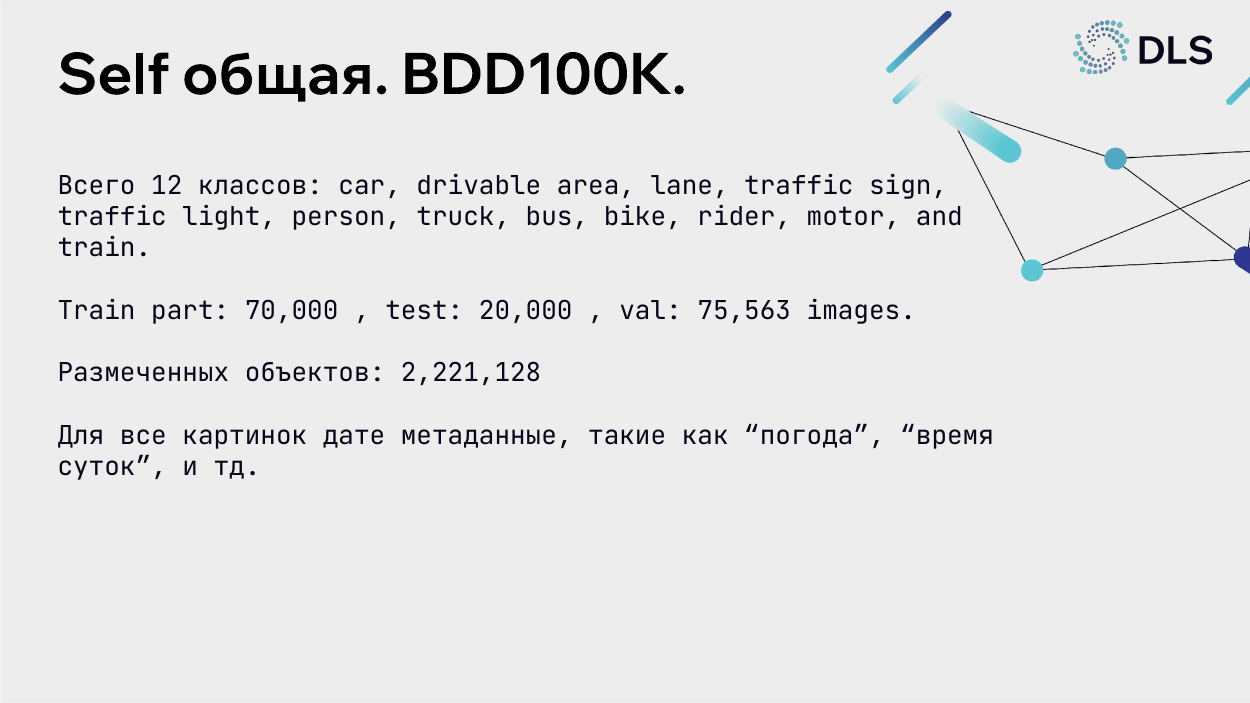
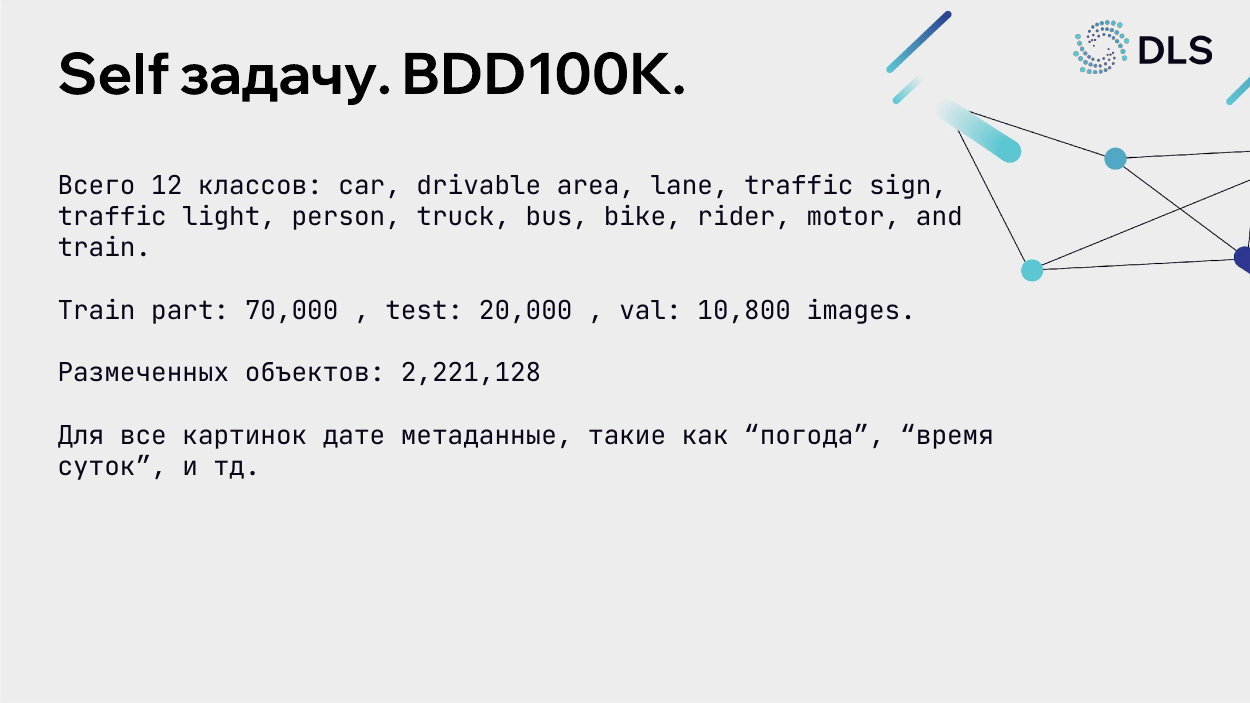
общая: общая -> задачу (286, 75)
75,563: 75,563 -> 10,800 (744, 311)
